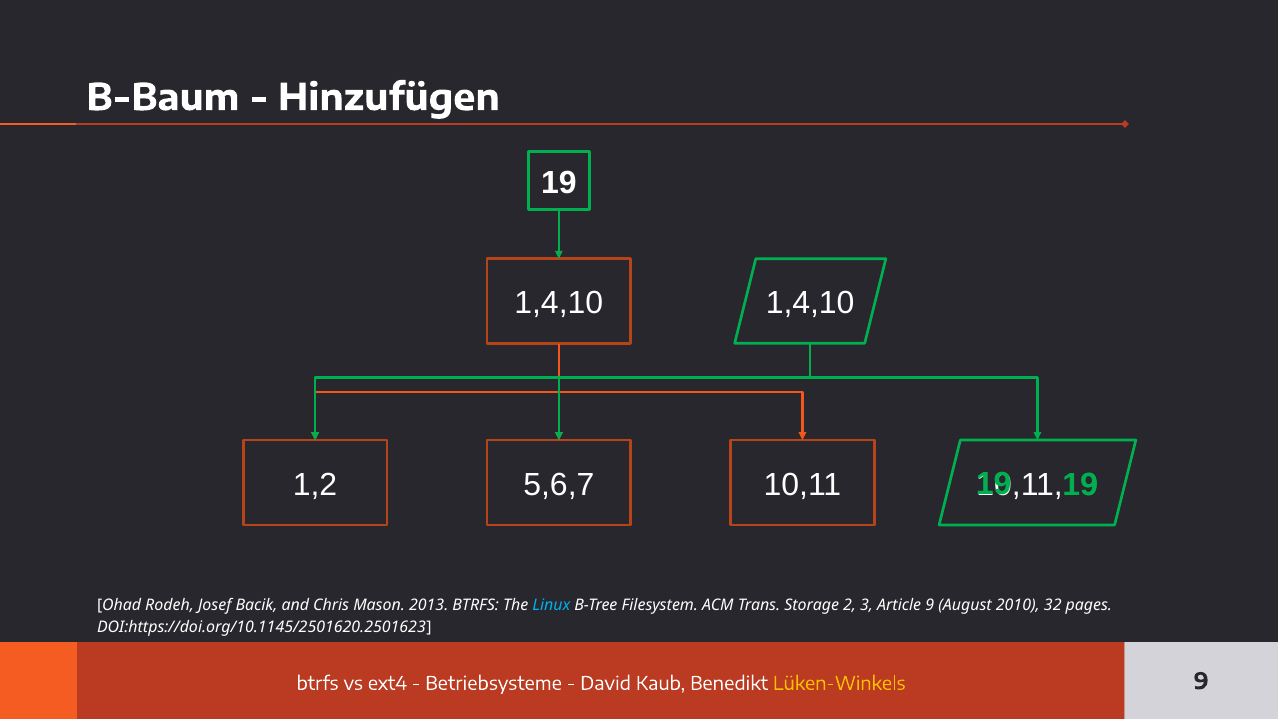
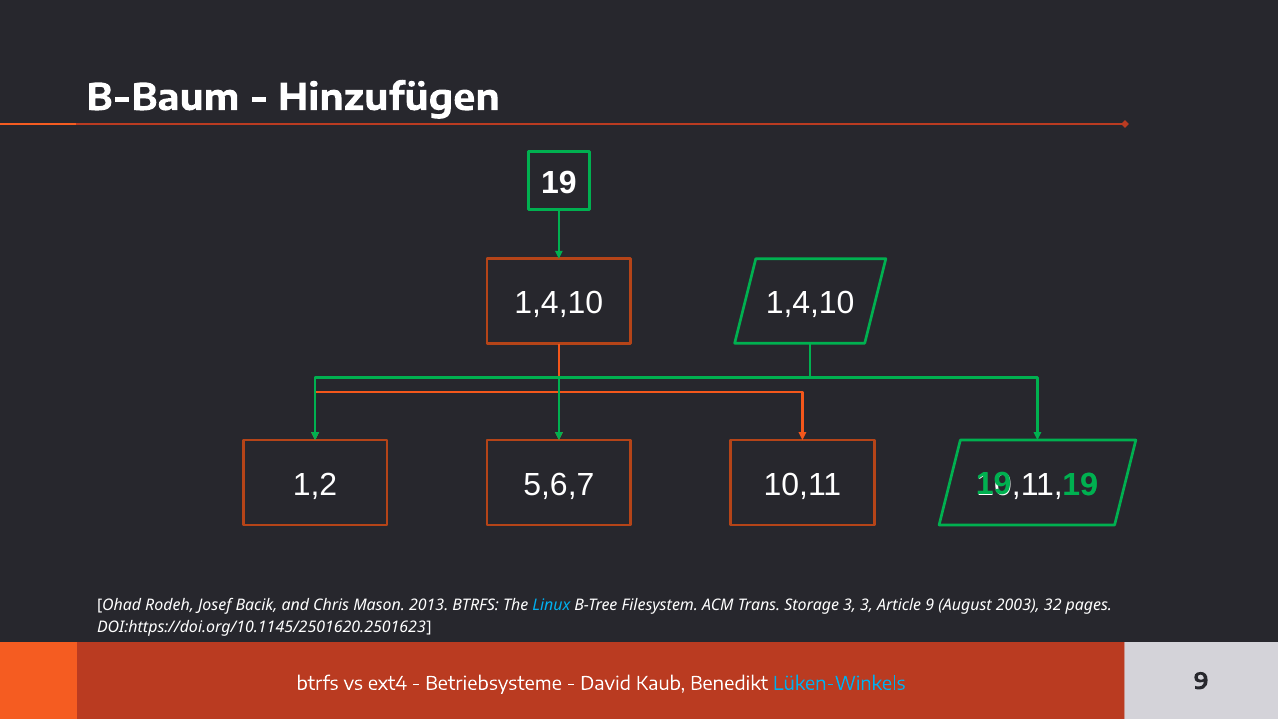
Storage 2: 2 -> 3 (850, 605)
2010: 2010 -> 2003 (1018, 605)
Lüken-Winkels colour: yellow -> light blue (839, 684)
